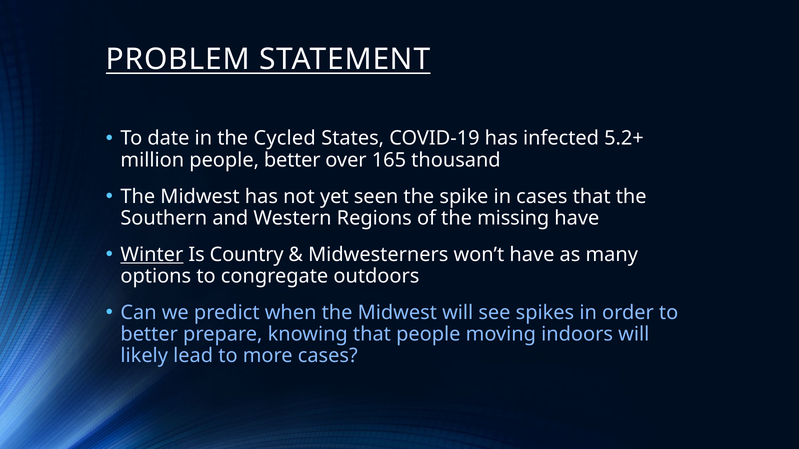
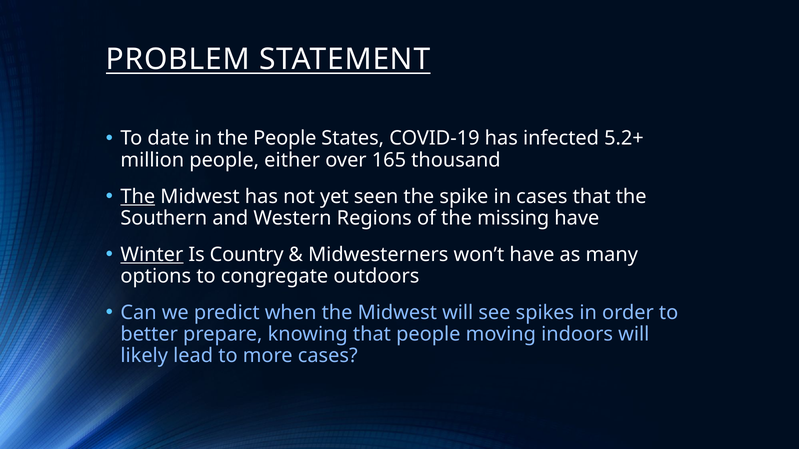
the Cycled: Cycled -> People (285, 139)
people better: better -> either (292, 160)
The underline: none -> present (138, 197)
